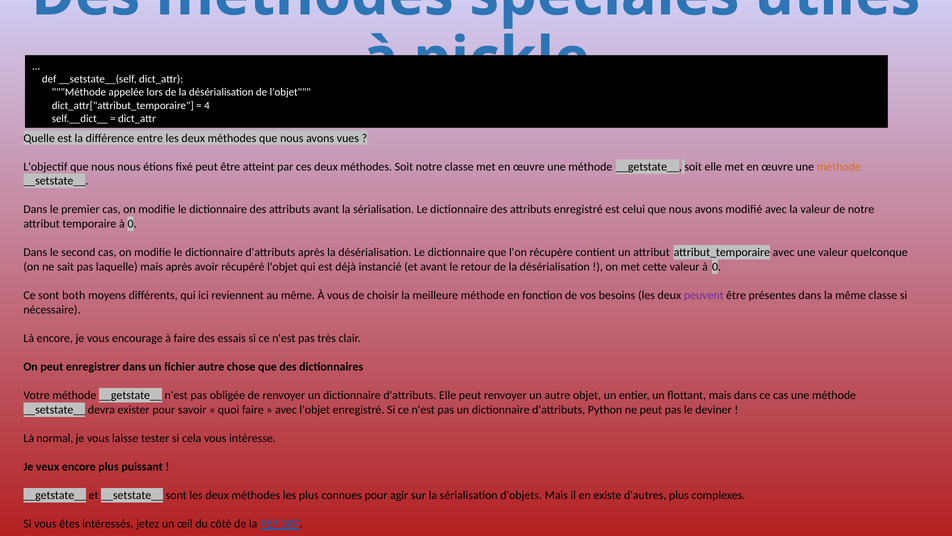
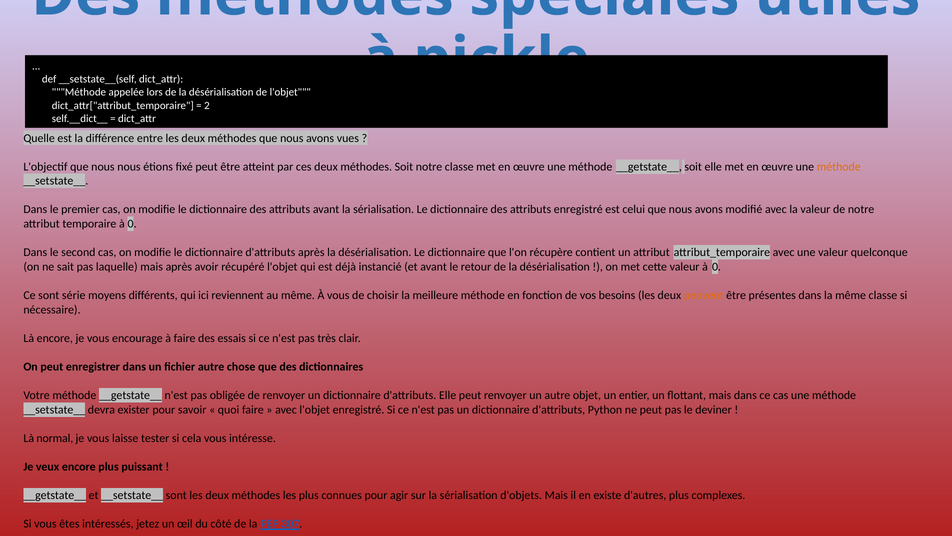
4: 4 -> 2 (207, 105)
both: both -> série (74, 295)
peuvent colour: purple -> orange (704, 295)
